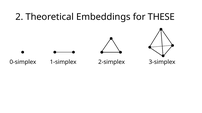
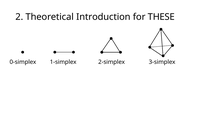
Embeddings: Embeddings -> Introduction (103, 17)
